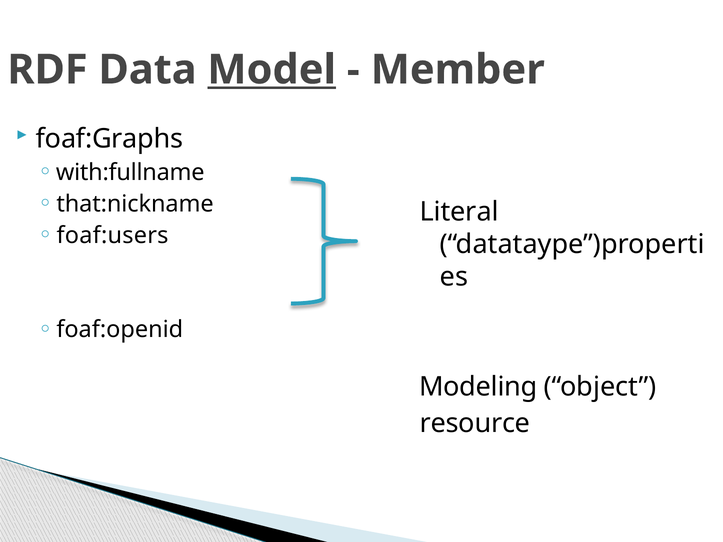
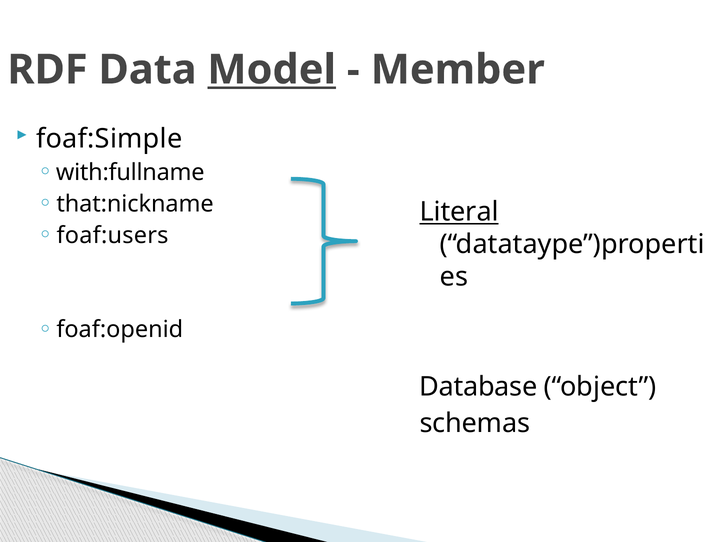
foaf:Graphs: foaf:Graphs -> foaf:Simple (109, 139)
Literal underline: none -> present (459, 212)
Modeling: Modeling -> Database (478, 387)
resource: resource -> schemas (475, 423)
